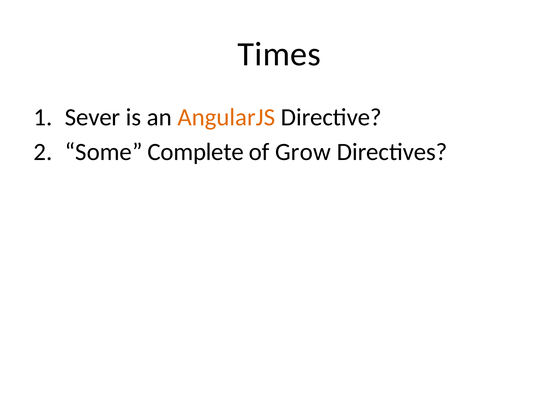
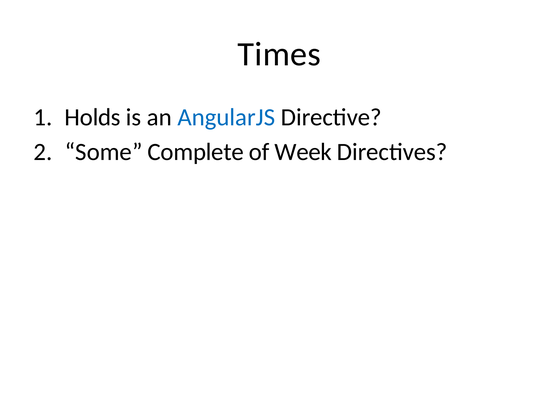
Sever: Sever -> Holds (93, 117)
AngularJS colour: orange -> blue (226, 117)
Grow: Grow -> Week (303, 152)
